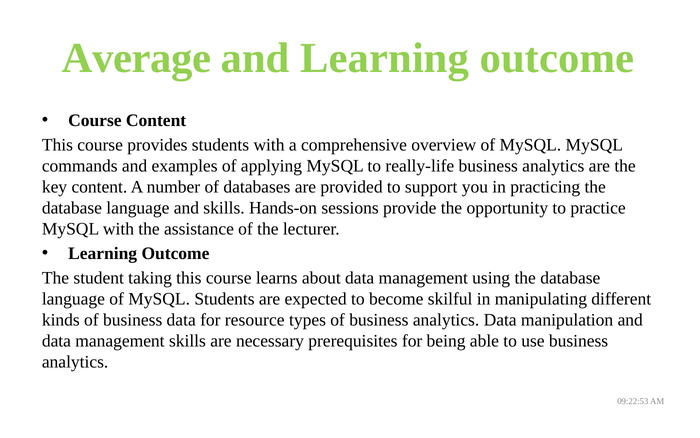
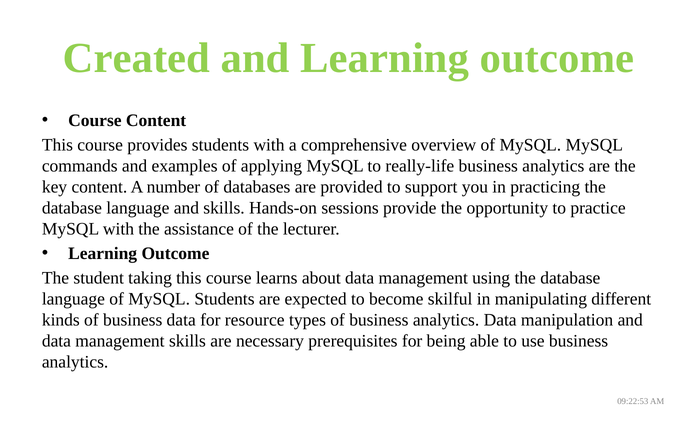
Average: Average -> Created (136, 58)
